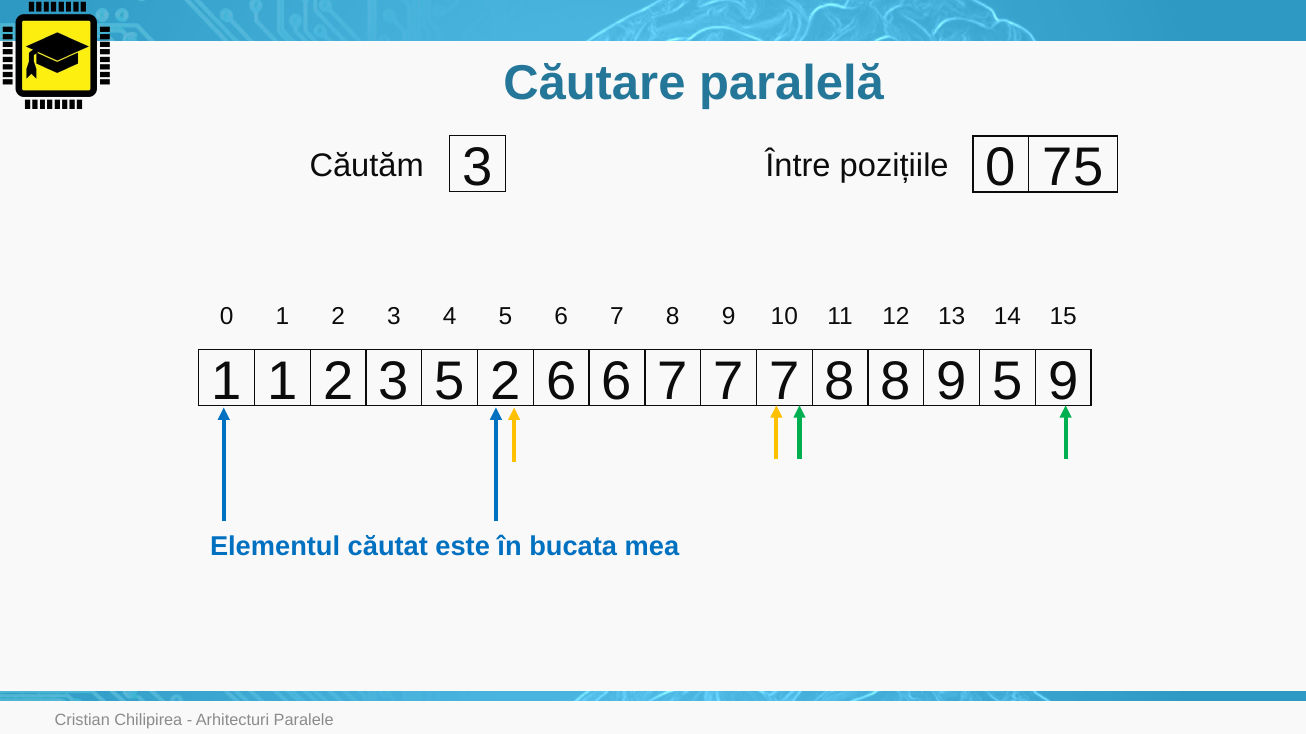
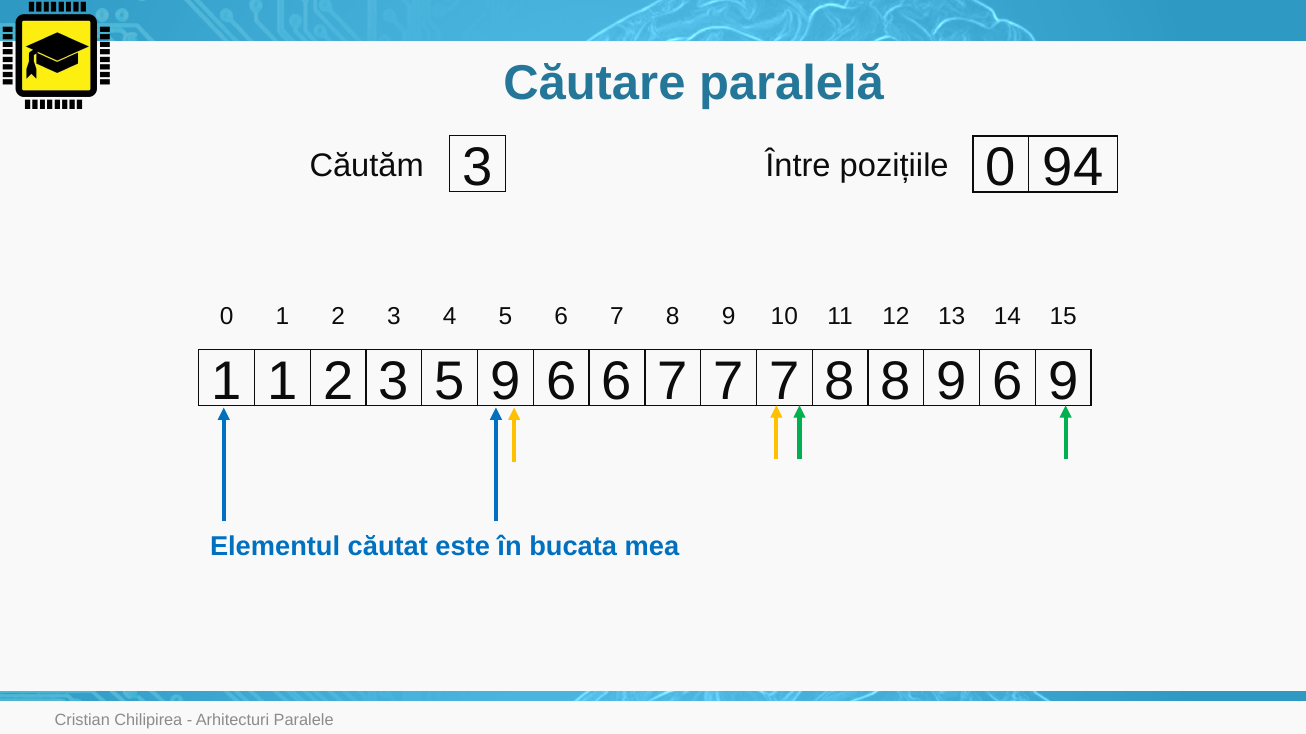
75: 75 -> 94 (1073, 168)
5 2: 2 -> 9 (505, 382)
8 9 5: 5 -> 6 (1007, 382)
